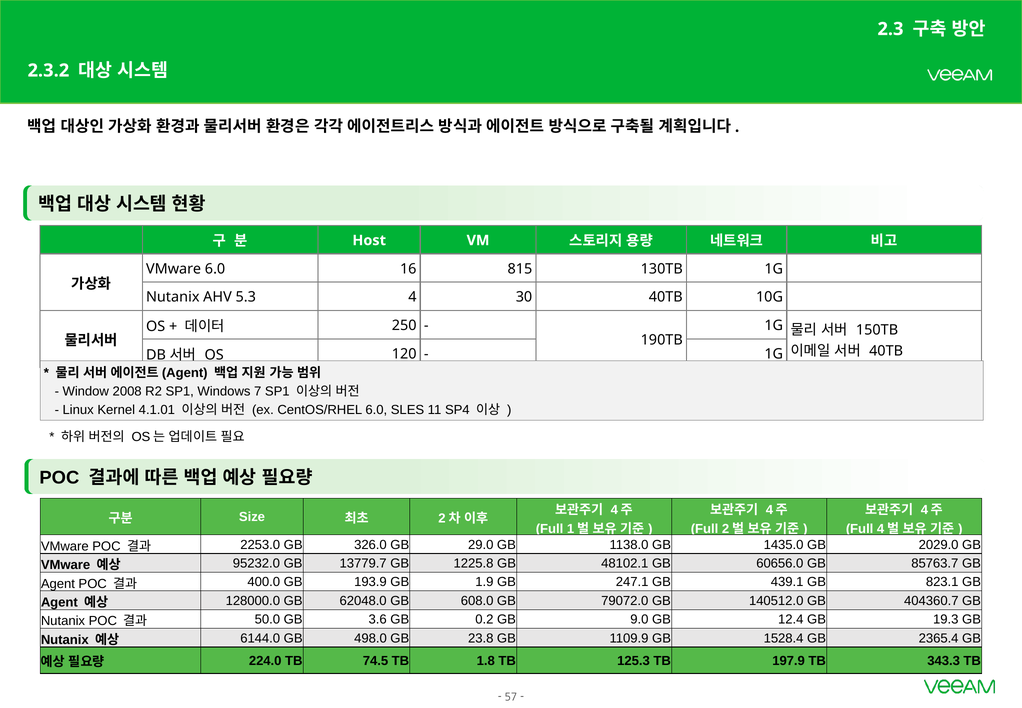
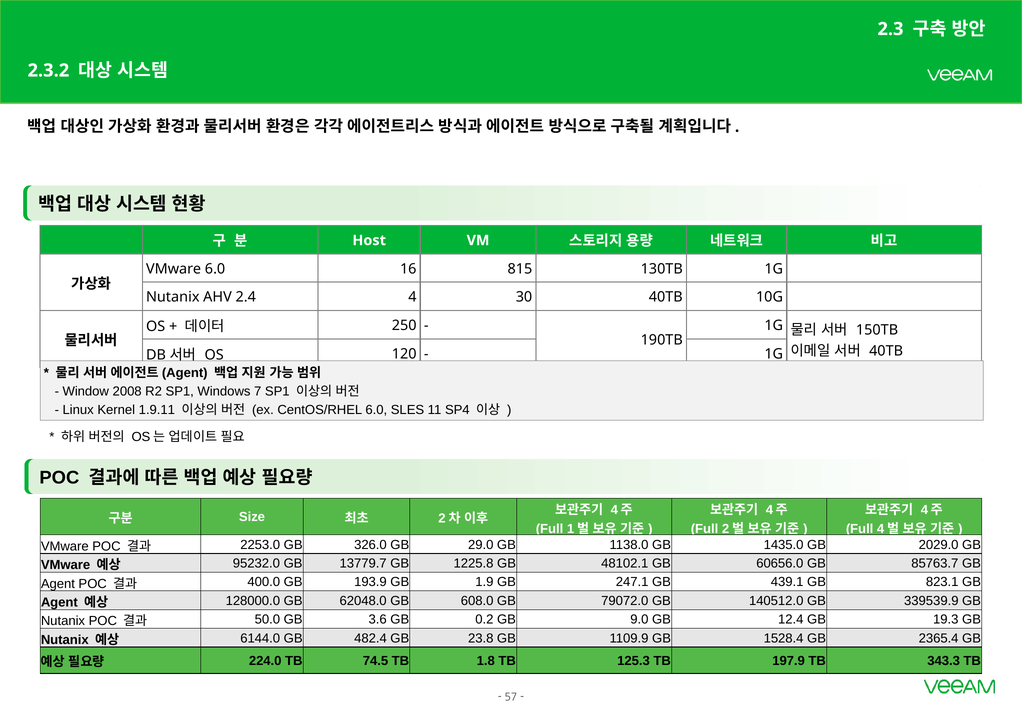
5.3: 5.3 -> 2.4 (246, 297)
4.1.01: 4.1.01 -> 1.9.11 (157, 410)
404360.7: 404360.7 -> 339539.9 (931, 600)
498.0: 498.0 -> 482.4 (370, 638)
